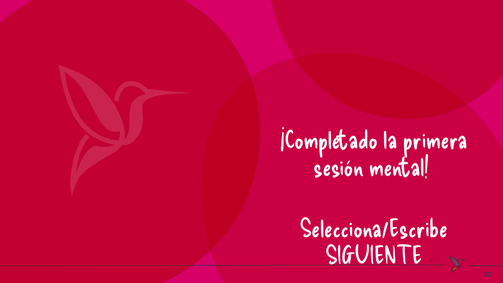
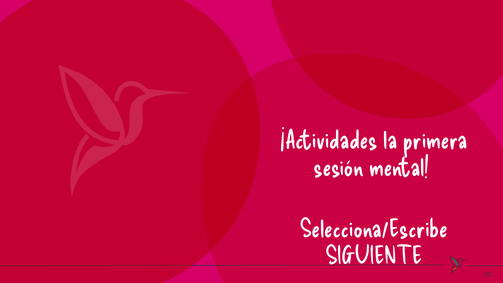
¡Completado: ¡Completado -> ¡Actividades (329, 141)
